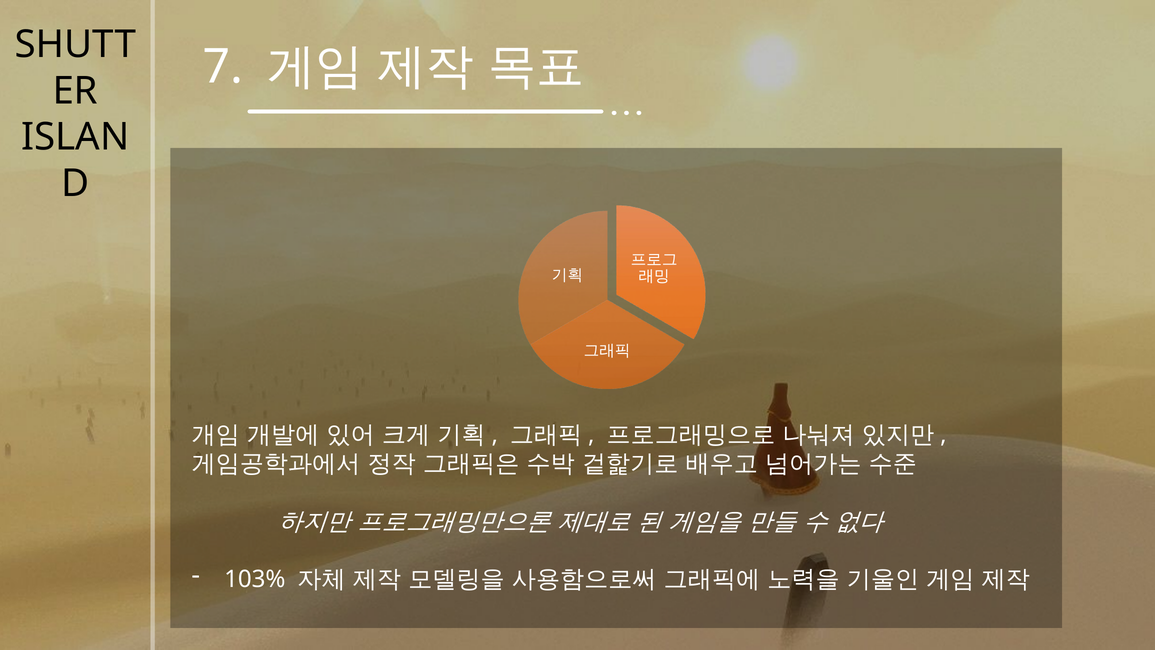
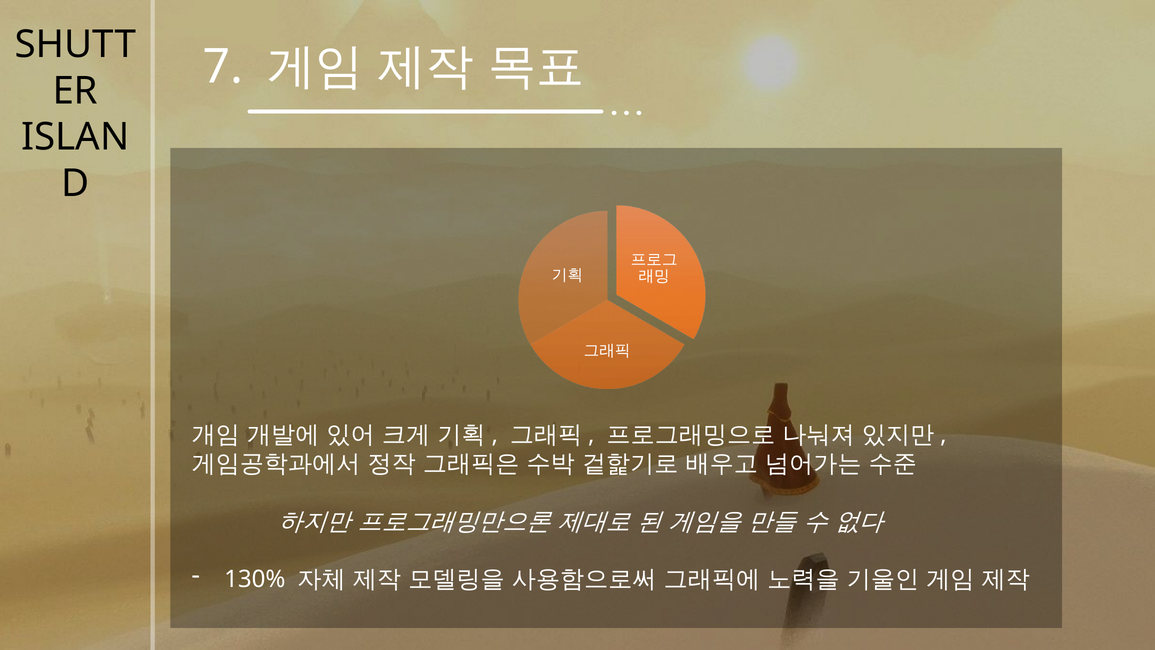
103%: 103% -> 130% (255, 579)
